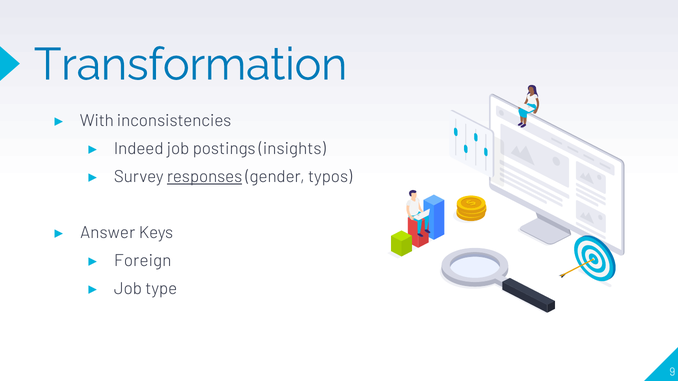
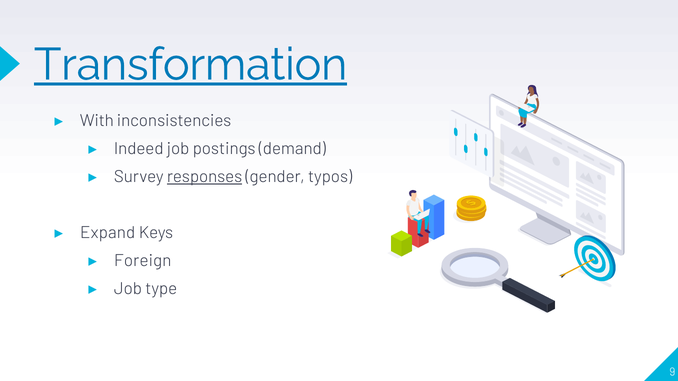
Transformation underline: none -> present (191, 65)
insights: insights -> demand (292, 149)
Answer: Answer -> Expand (108, 233)
